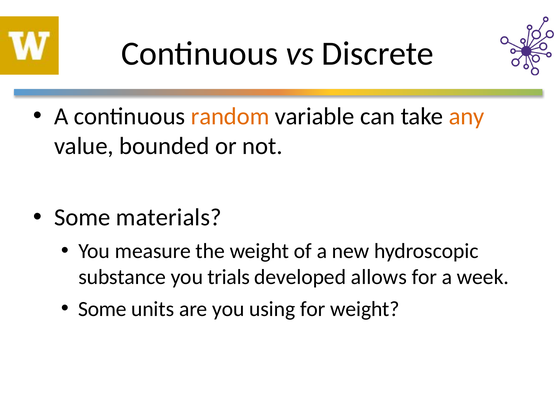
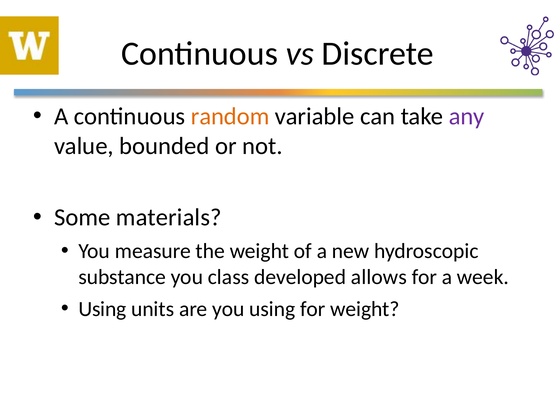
any colour: orange -> purple (467, 116)
trials: trials -> class (229, 277)
Some: Some -> Using (102, 309)
